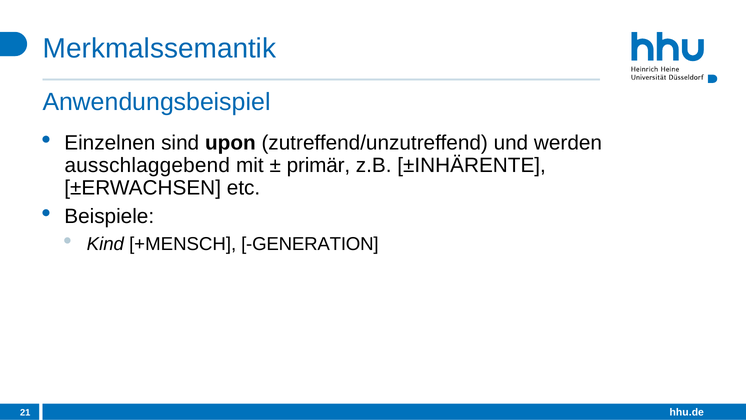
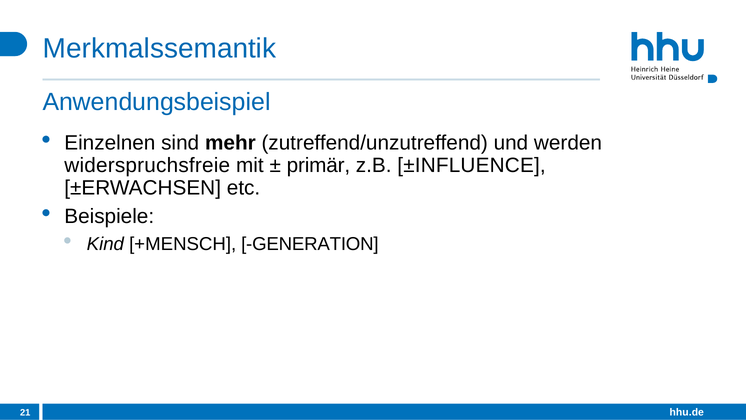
upon: upon -> mehr (230, 143)
ausschlaggebend: ausschlaggebend -> widerspruchsfreie (147, 165)
±INHÄRENTE: ±INHÄRENTE -> ±INFLUENCE (472, 165)
